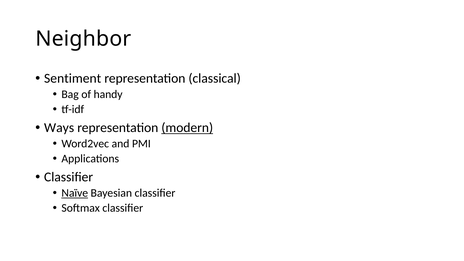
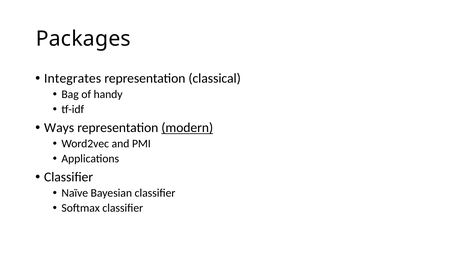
Neighbor: Neighbor -> Packages (83, 39)
Sentiment: Sentiment -> Integrates (73, 78)
Naïve underline: present -> none (75, 193)
